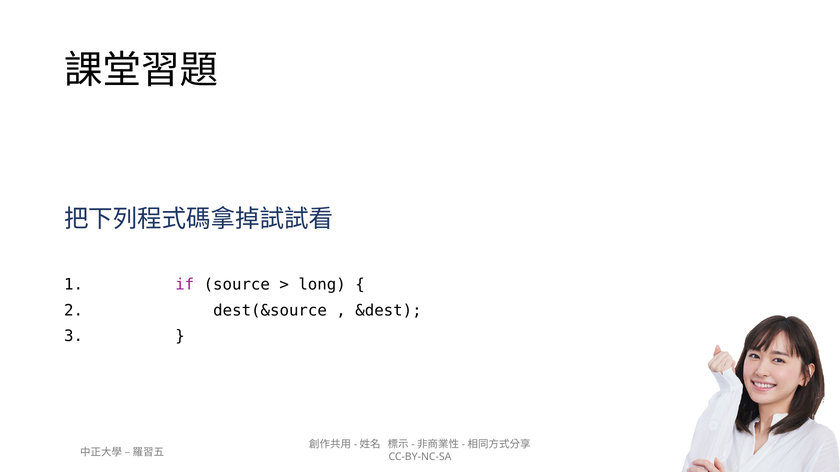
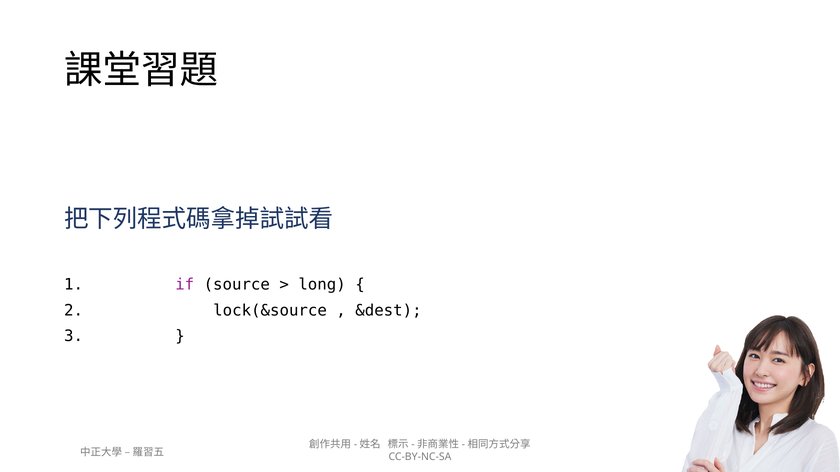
dest(&source: dest(&source -> lock(&source (270, 311)
